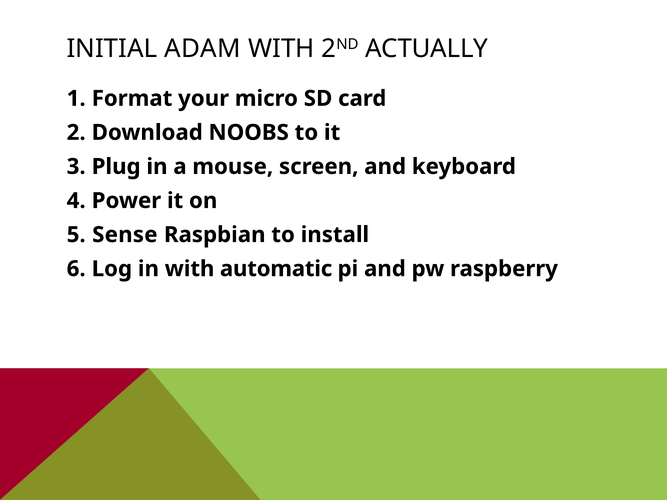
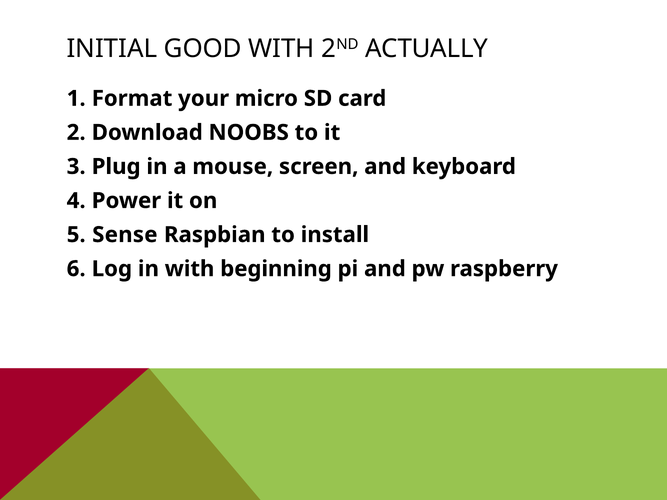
ADAM: ADAM -> GOOD (203, 48)
automatic: automatic -> beginning (276, 269)
